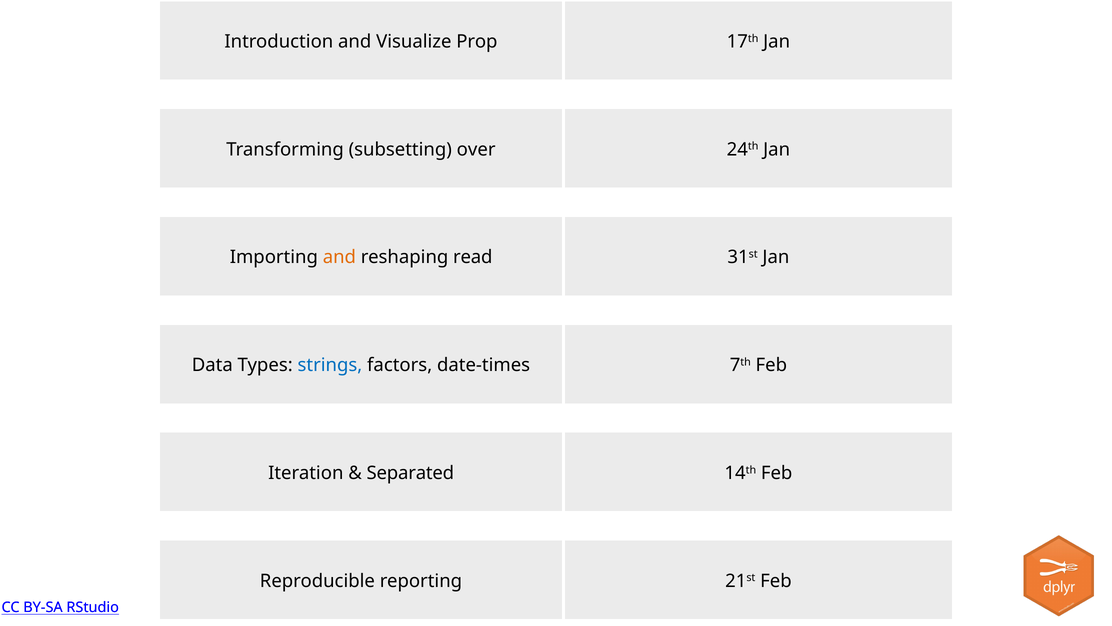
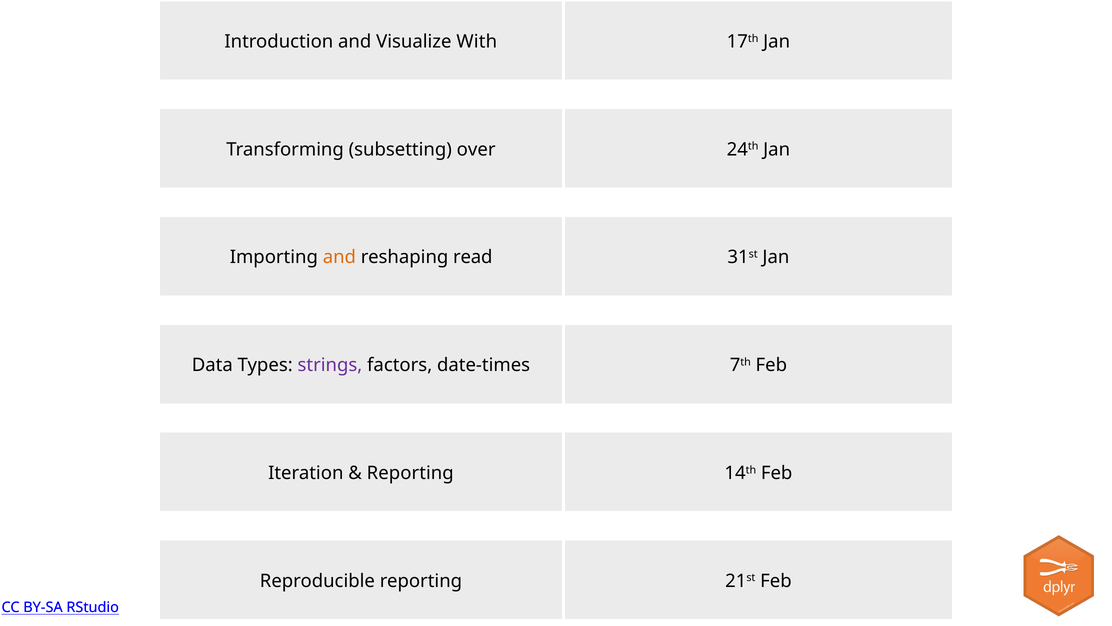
Prop: Prop -> With (477, 42)
strings colour: blue -> purple (330, 365)
Separated: Separated -> Reporting (410, 473)
